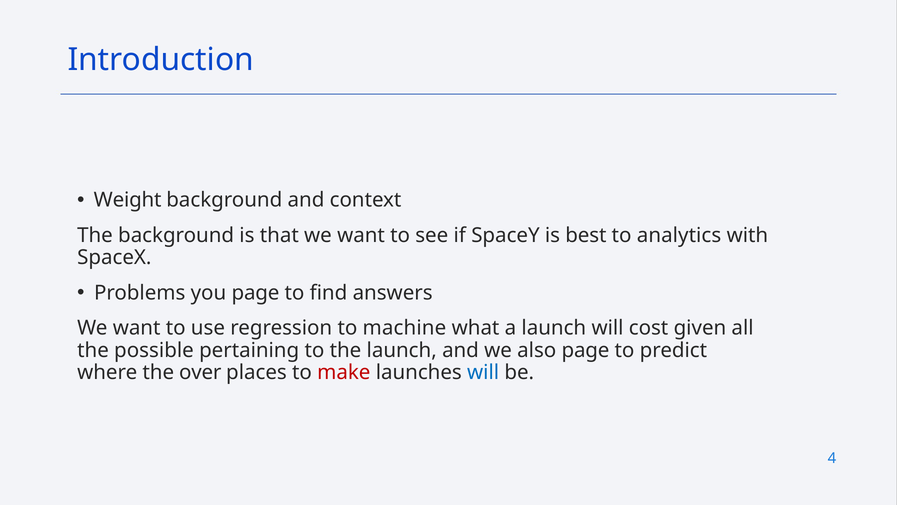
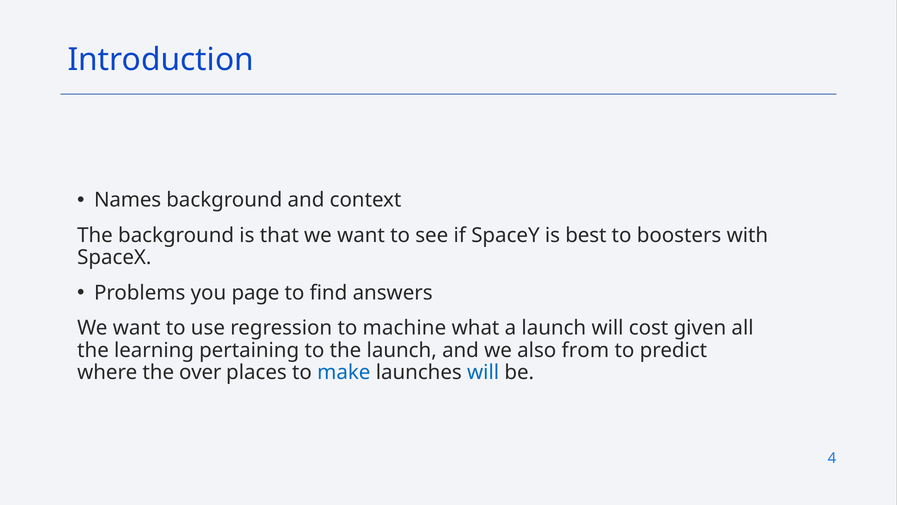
Weight: Weight -> Names (128, 200)
analytics: analytics -> boosters (679, 235)
possible: possible -> learning (154, 350)
also page: page -> from (585, 350)
make colour: red -> blue (344, 372)
